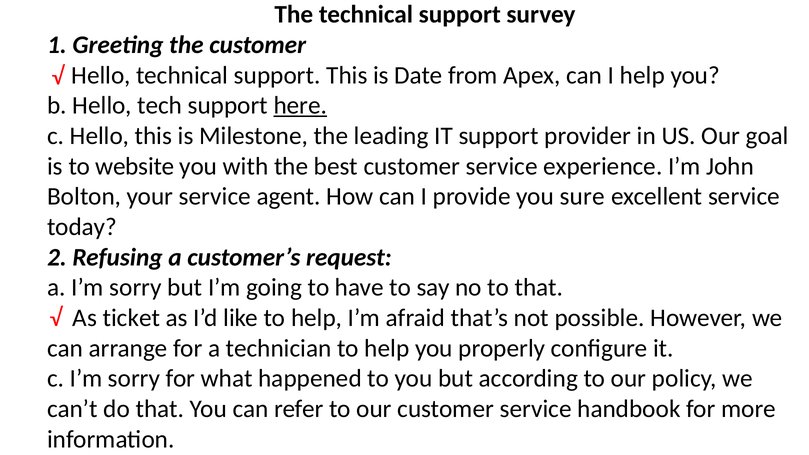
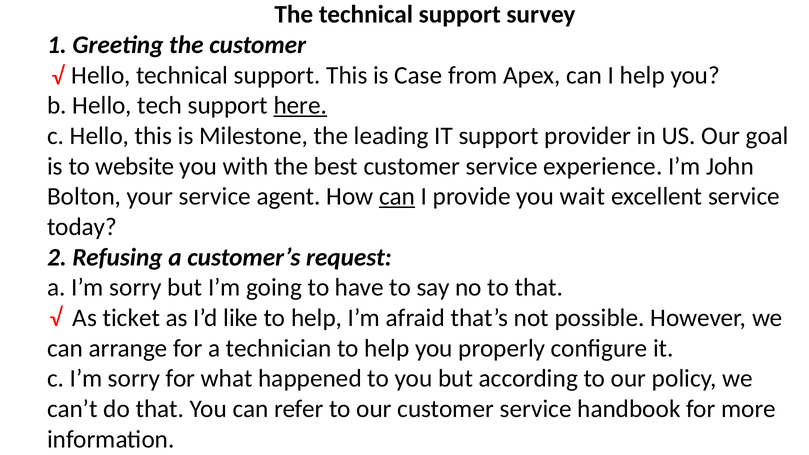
Date: Date -> Case (418, 75)
can underline: none -> present (397, 197)
sure: sure -> wait (582, 197)
